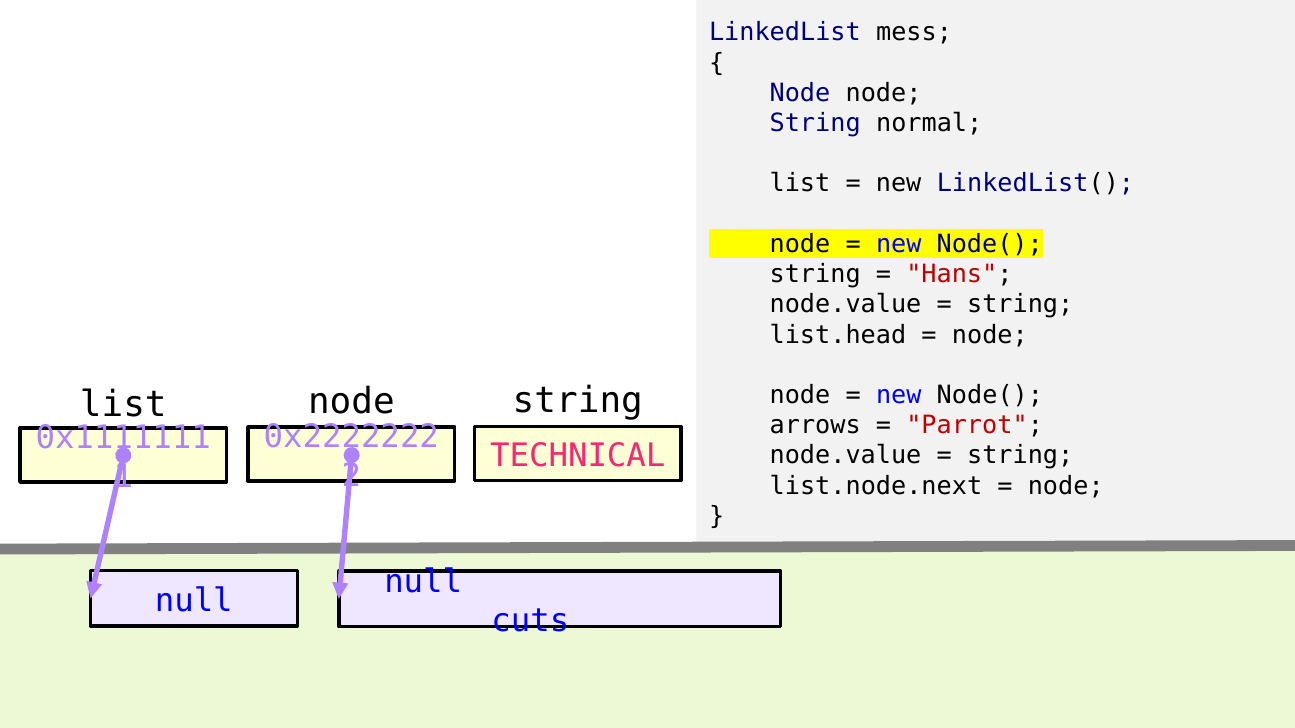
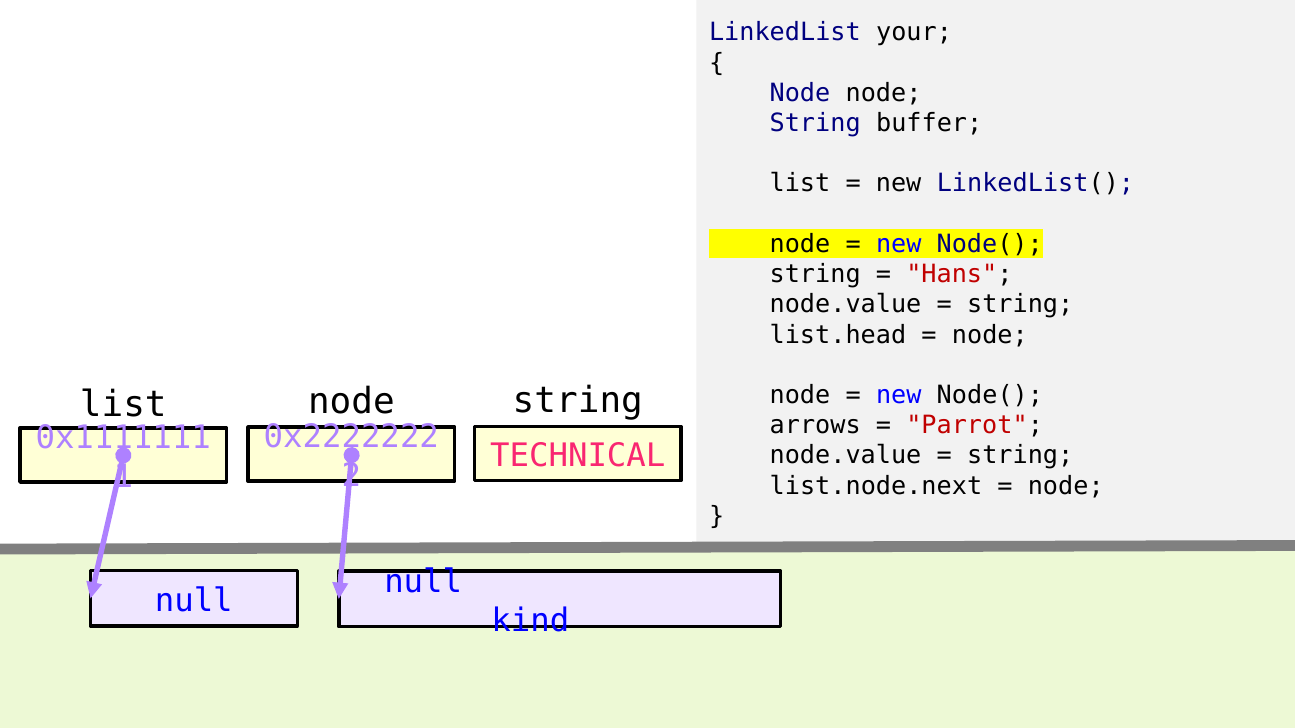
mess: mess -> your (914, 33)
normal: normal -> buffer (929, 123)
cuts: cuts -> kind (530, 621)
